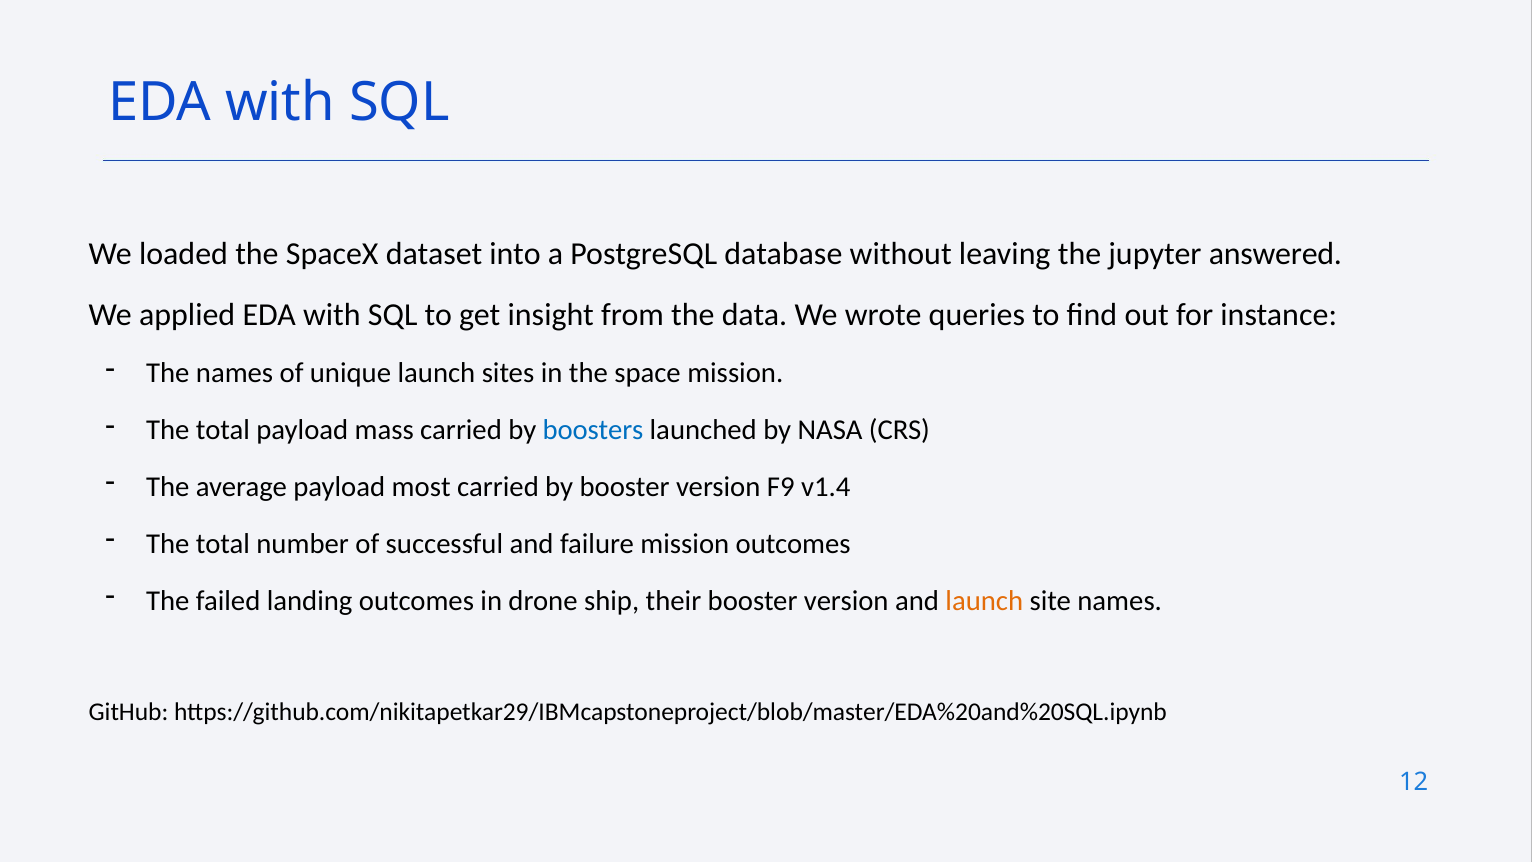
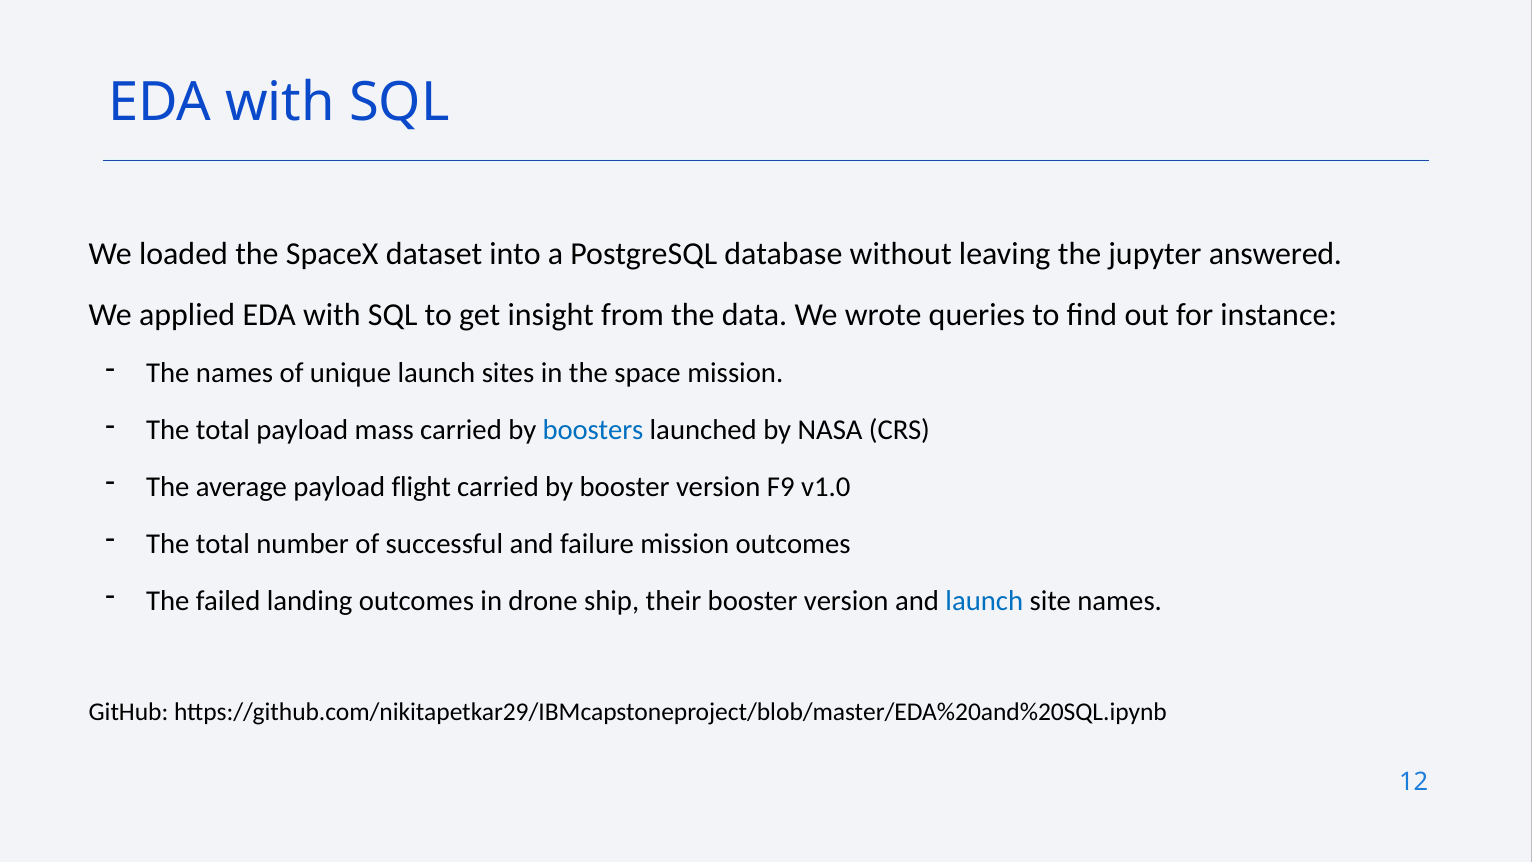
most: most -> flight (421, 487)
v1.4: v1.4 -> v1.0 (826, 487)
launch colour: orange -> blue (984, 601)
